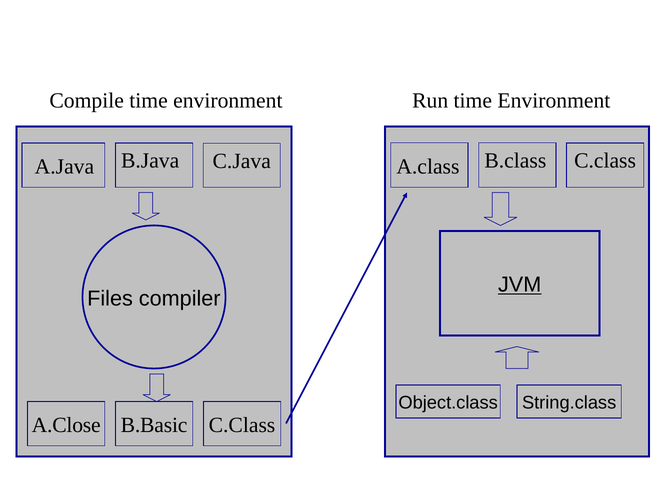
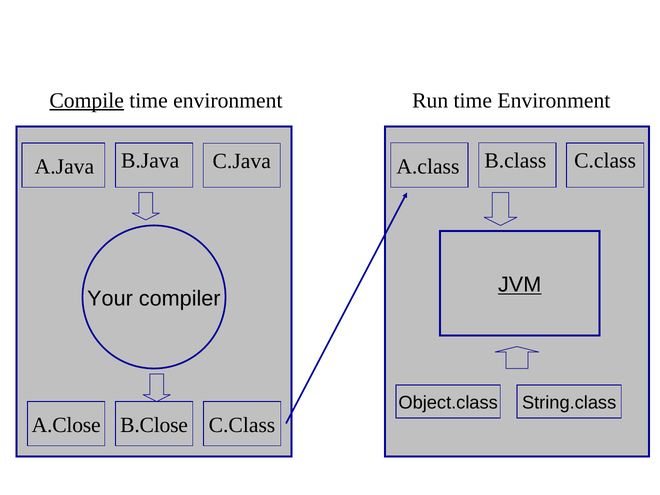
Compile underline: none -> present (87, 100)
Files: Files -> Your (110, 298)
B.Basic: B.Basic -> B.Close (154, 425)
